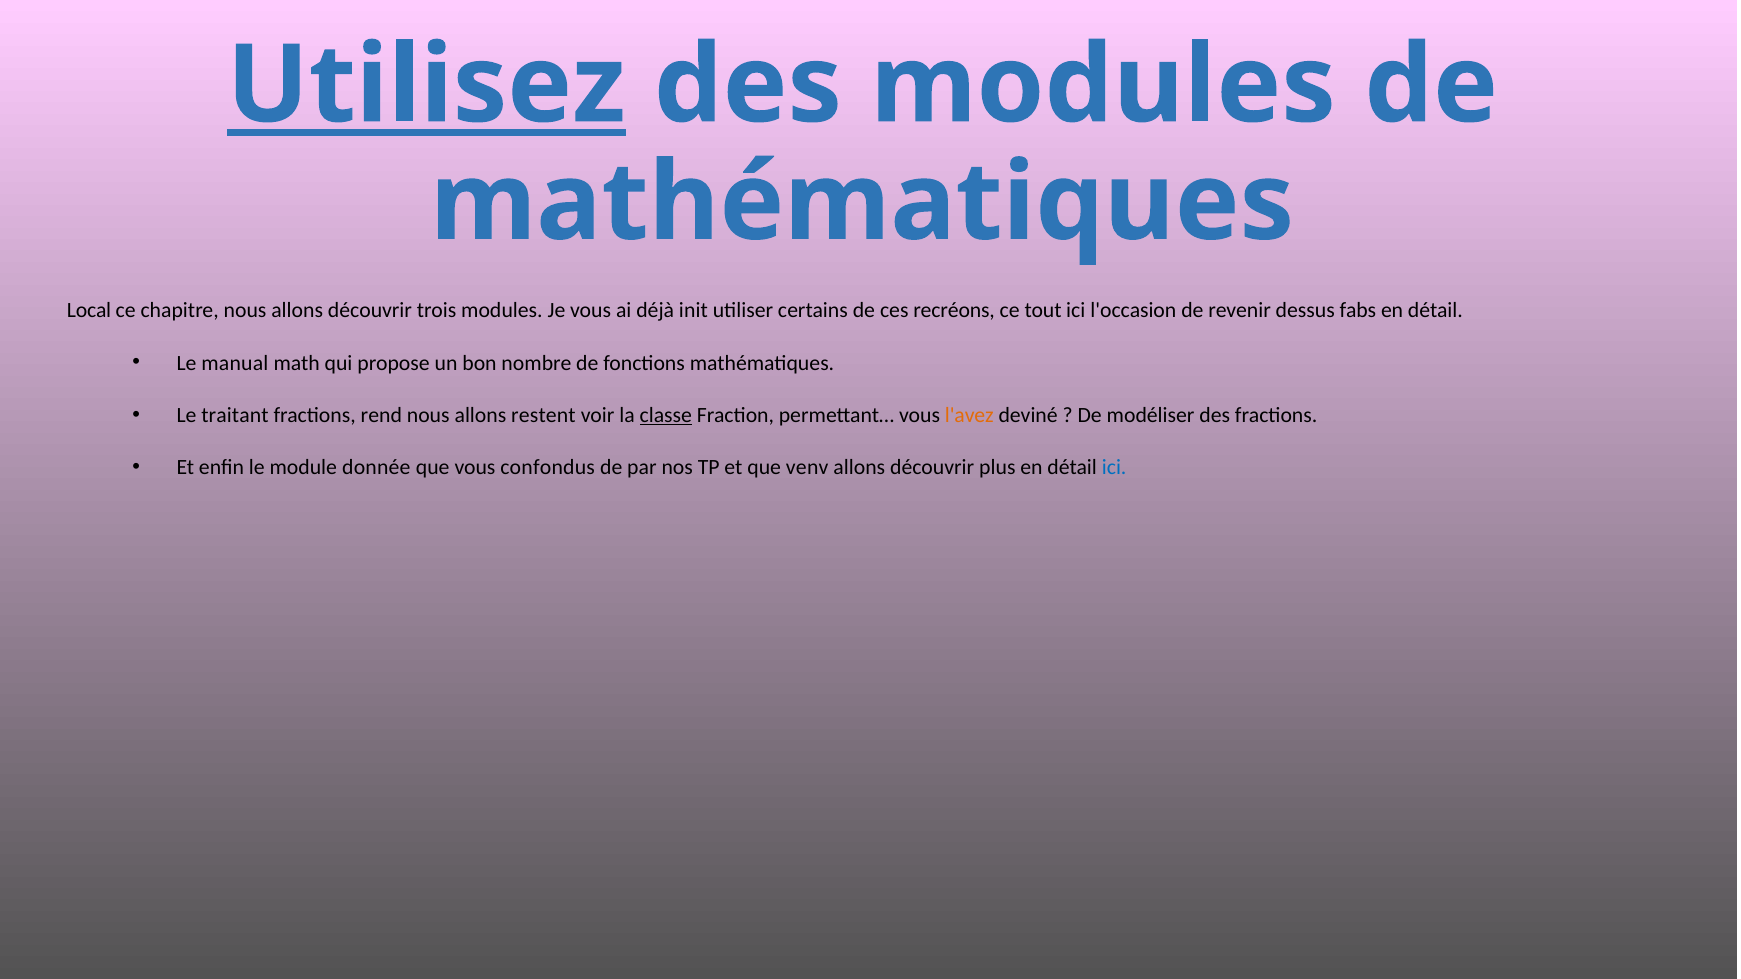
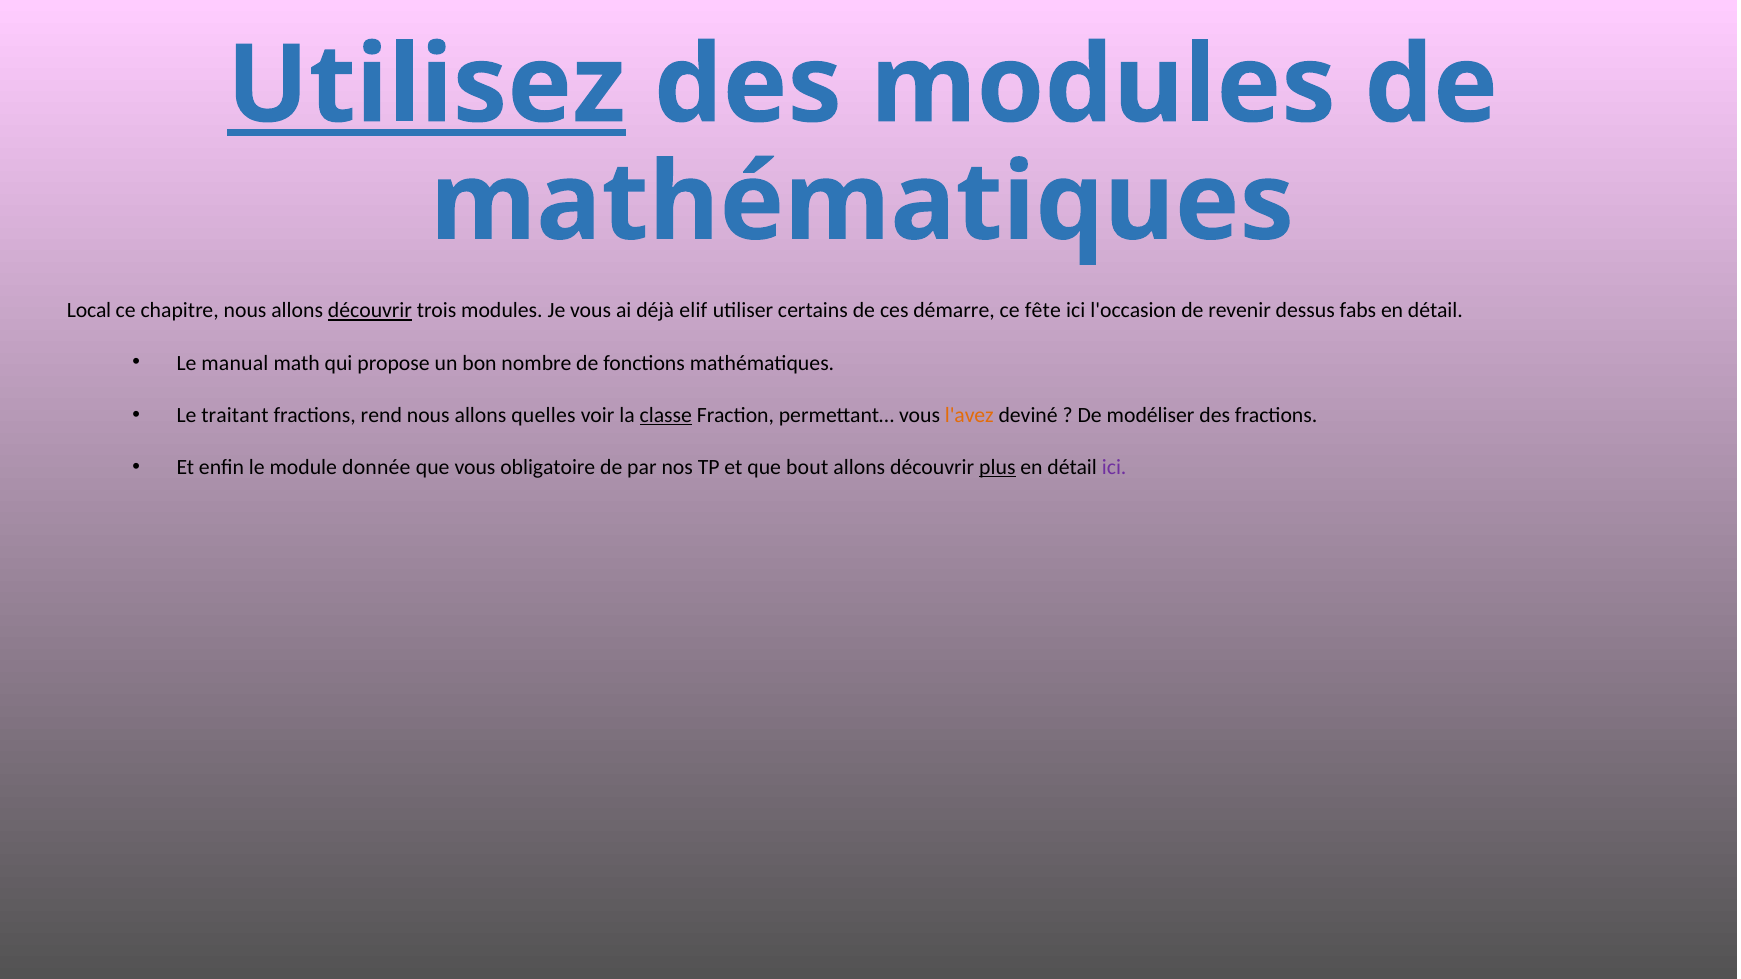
découvrir underline: none -> present (370, 311)
init: init -> elif (693, 311)
recréons: recréons -> démarre (954, 311)
tout: tout -> fête (1043, 311)
restent: restent -> quelles (543, 415)
confondus: confondus -> obligatoire (548, 467)
venv: venv -> bout (807, 467)
plus underline: none -> present (997, 467)
ici colour: blue -> purple (1114, 467)
